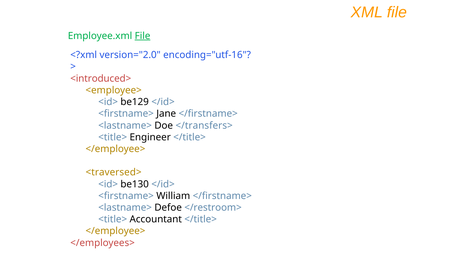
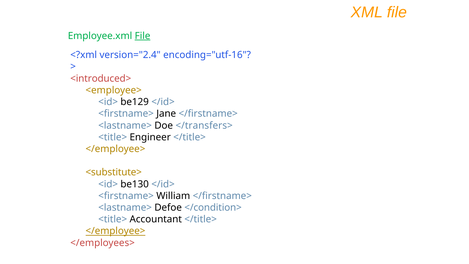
version="2.0: version="2.0 -> version="2.4 (130, 55)
<traversed>: <traversed> -> <substitute> (114, 172)
</restroom>: </restroom> -> </condition> (213, 207)
</employee> underline: none -> present (115, 231)
